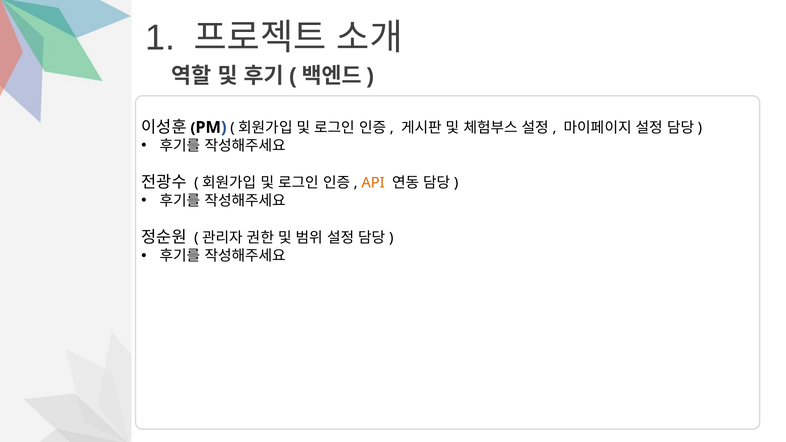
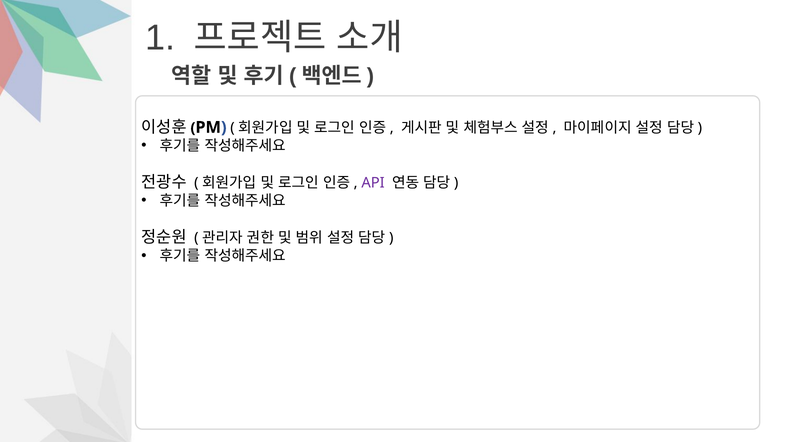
API colour: orange -> purple (373, 183)
